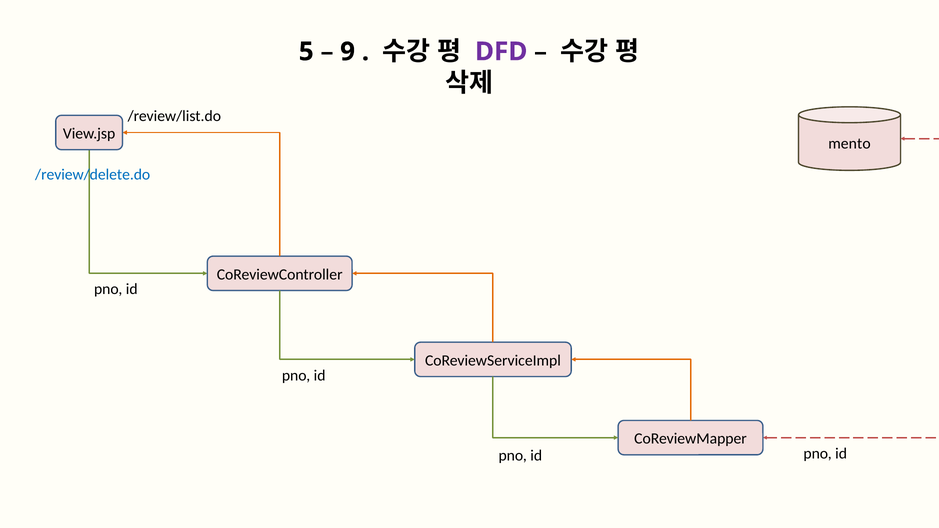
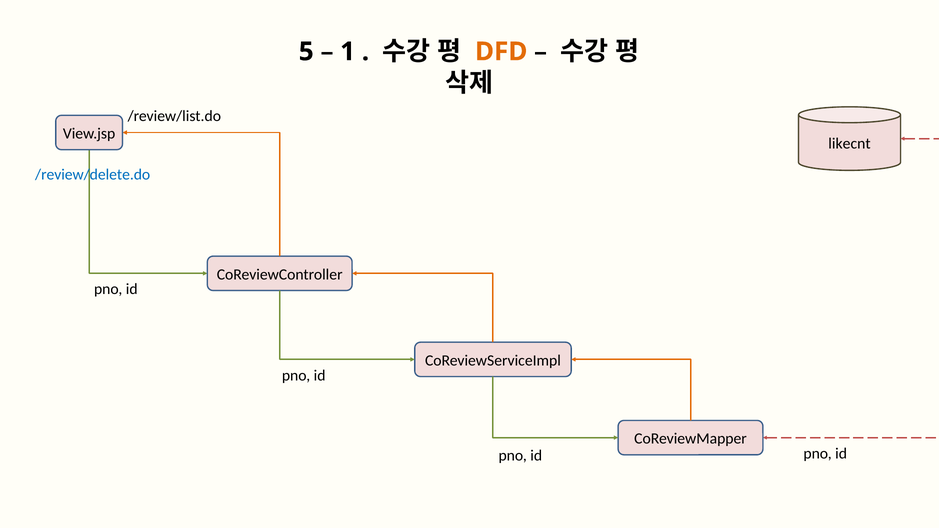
9: 9 -> 1 (348, 52)
DFD colour: purple -> orange (501, 52)
mento: mento -> likecnt (849, 144)
